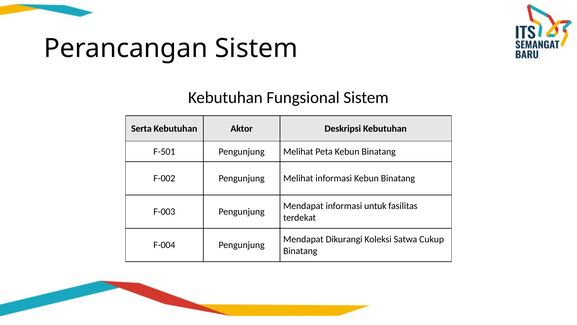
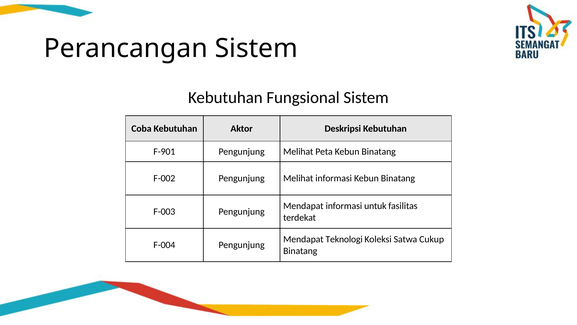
Serta: Serta -> Coba (141, 128)
F-501: F-501 -> F-901 (164, 151)
Dikurangi: Dikurangi -> Teknologi (344, 239)
